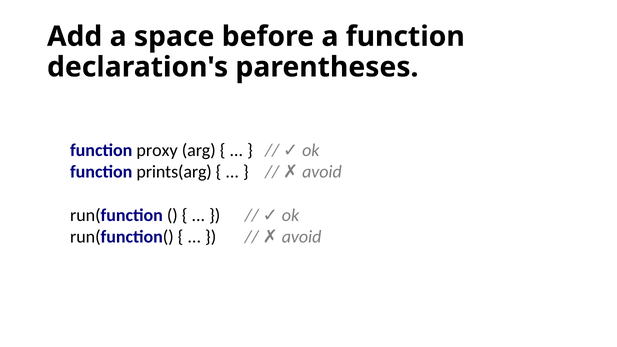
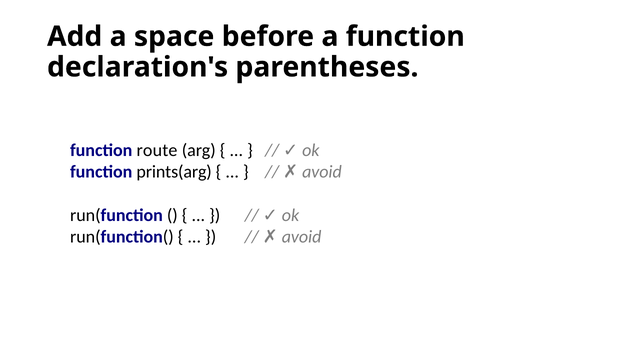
proxy: proxy -> route (157, 150)
